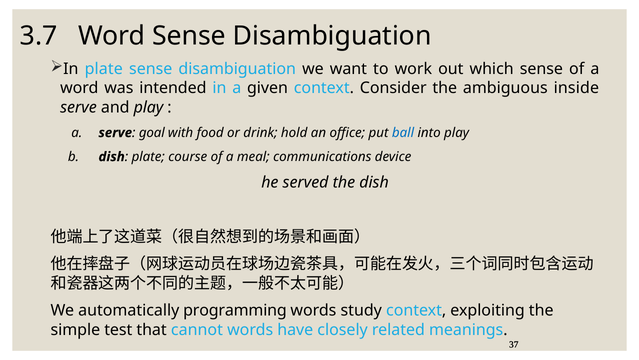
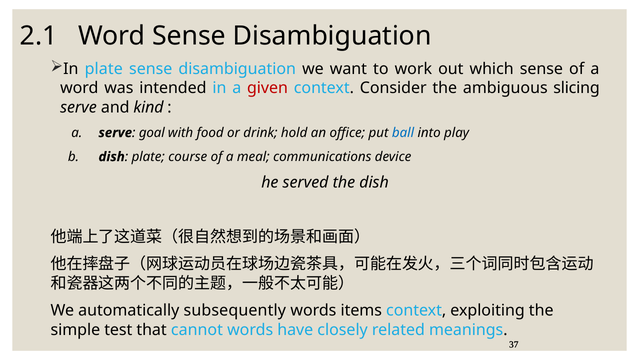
3.7: 3.7 -> 2.1 (39, 36)
given colour: black -> red (268, 88)
inside: inside -> slicing (577, 88)
and play: play -> kind (149, 107)
programming: programming -> subsequently (235, 310)
study: study -> items (361, 310)
